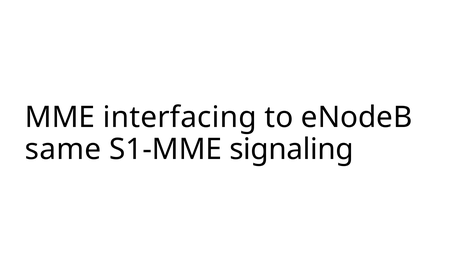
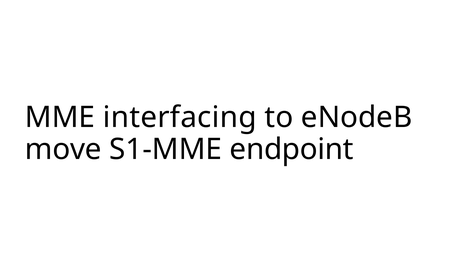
same: same -> move (63, 149)
signaling: signaling -> endpoint (292, 149)
